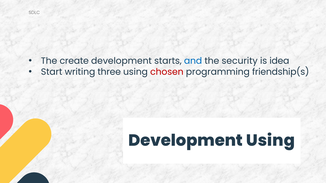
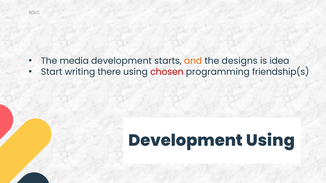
create: create -> media (74, 61)
and colour: blue -> orange (193, 61)
security: security -> designs (240, 61)
three: three -> there (109, 72)
